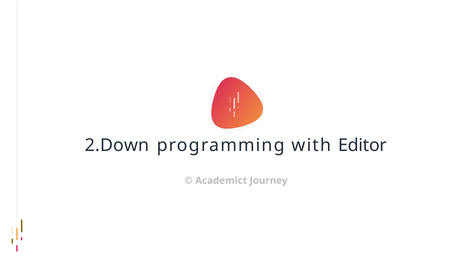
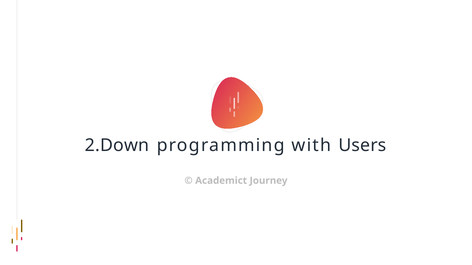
Editor: Editor -> Users (362, 146)
